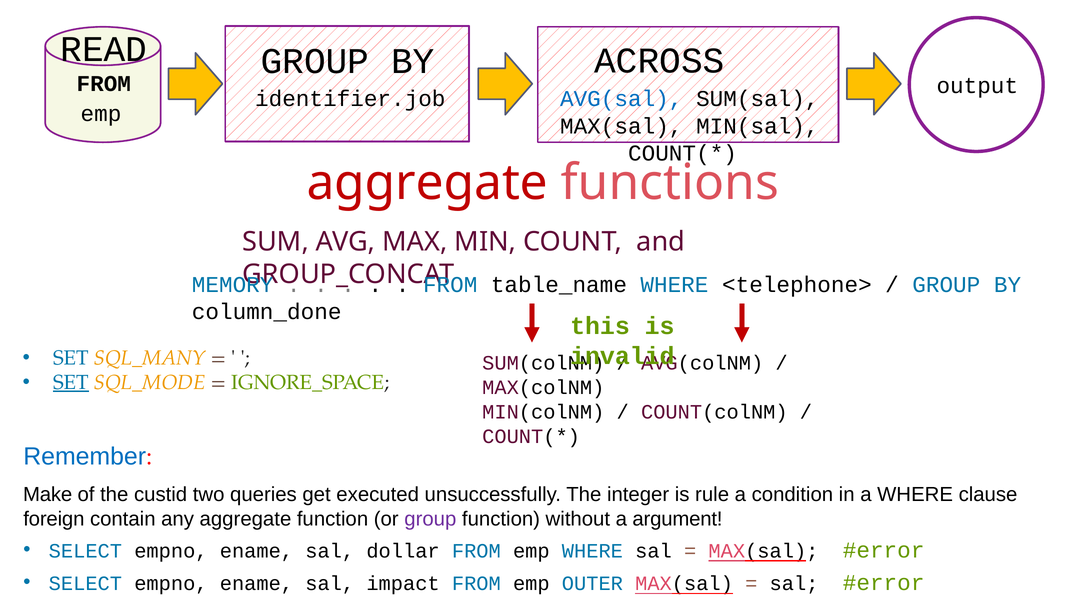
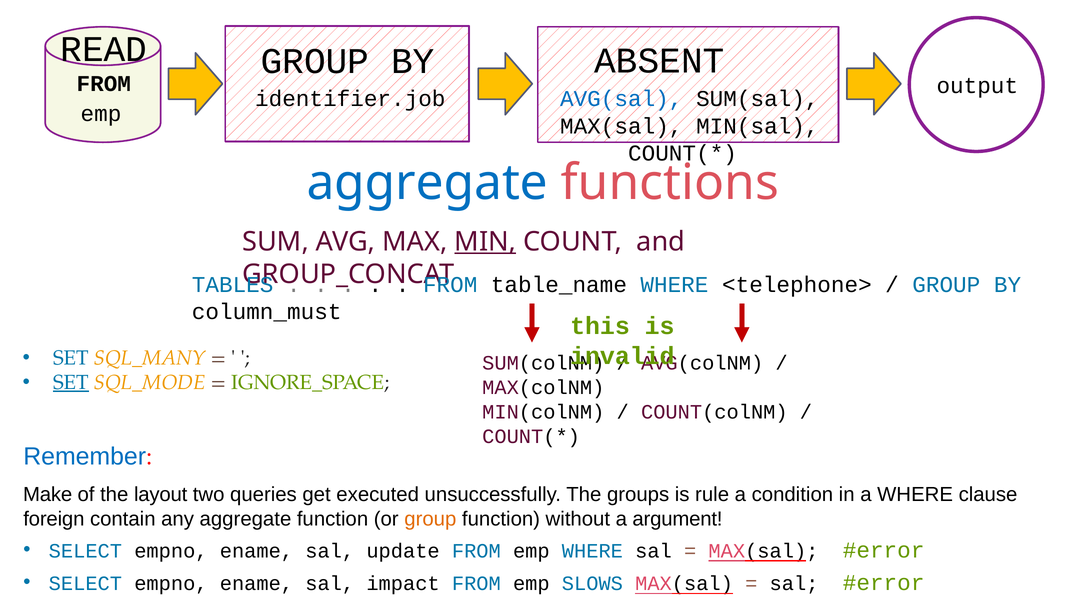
ACROSS: ACROSS -> ABSENT (659, 61)
aggregate colour: red -> blue (427, 183)
MIN underline: none -> present (485, 242)
MEMORY: MEMORY -> TABLES (233, 285)
column_done: column_done -> column_must (267, 312)
custid: custid -> layout (161, 494)
integer: integer -> groups (638, 494)
group colour: purple -> orange (430, 519)
dollar: dollar -> update (403, 551)
OUTER: OUTER -> SLOWS (592, 583)
